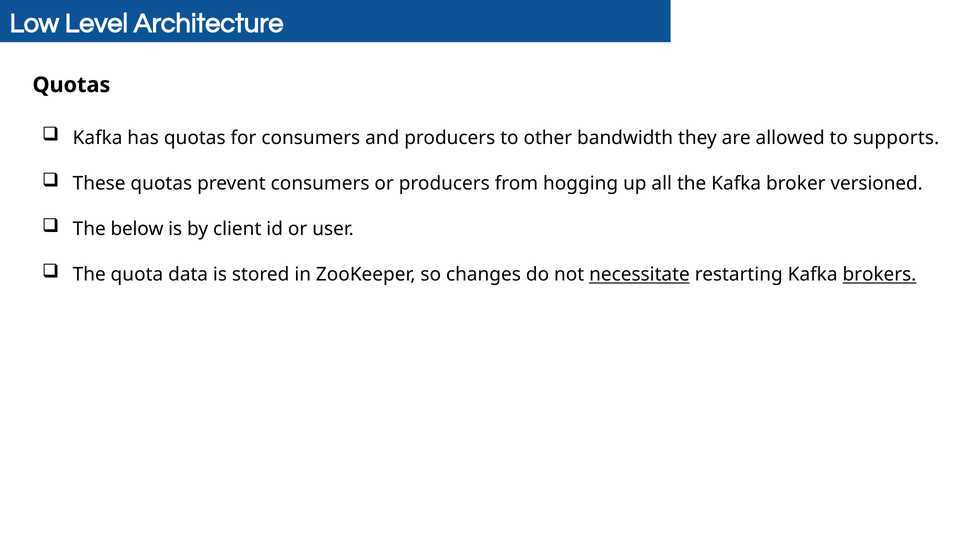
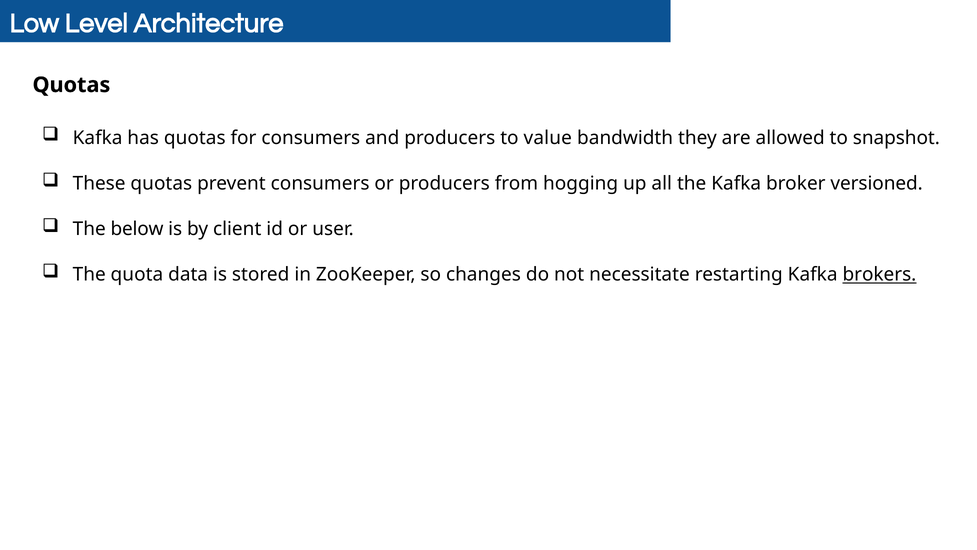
other: other -> value (548, 138)
supports: supports -> snapshot (896, 138)
necessitate underline: present -> none (639, 274)
